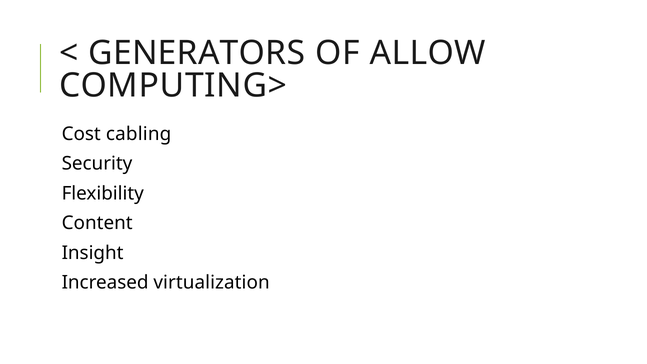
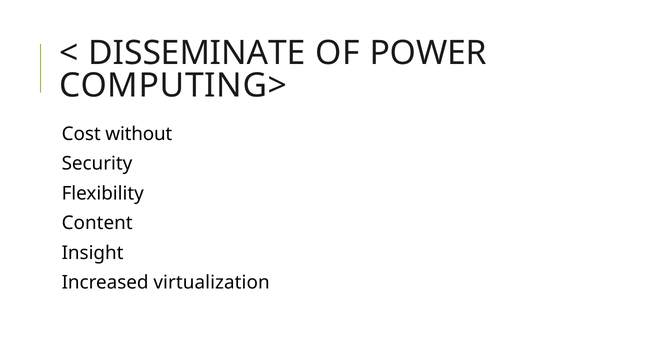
GENERATORS: GENERATORS -> DISSEMINATE (197, 53)
ALLOW: ALLOW -> POWER (428, 53)
cabling: cabling -> without (139, 134)
